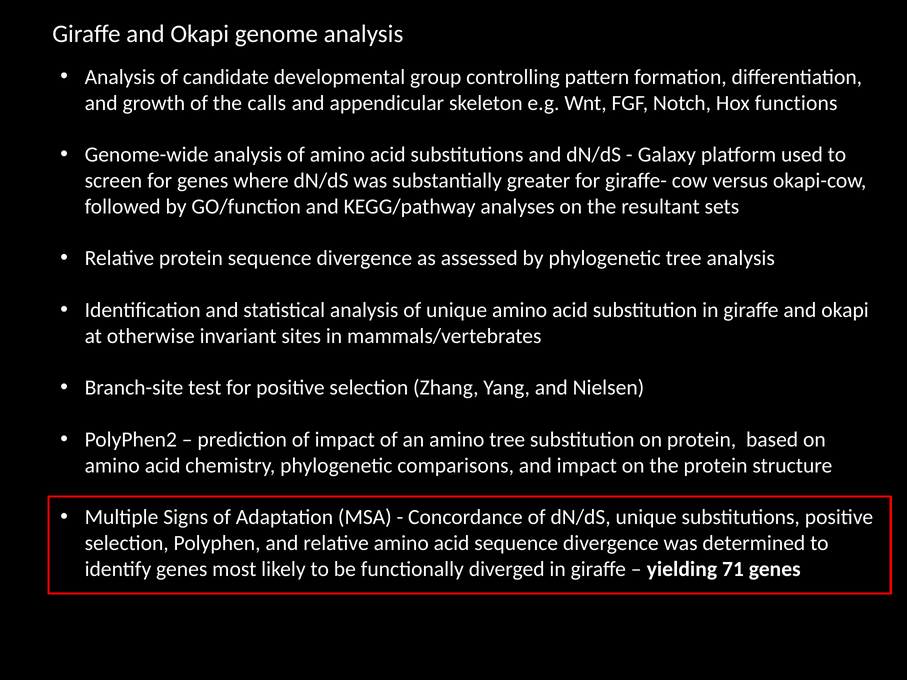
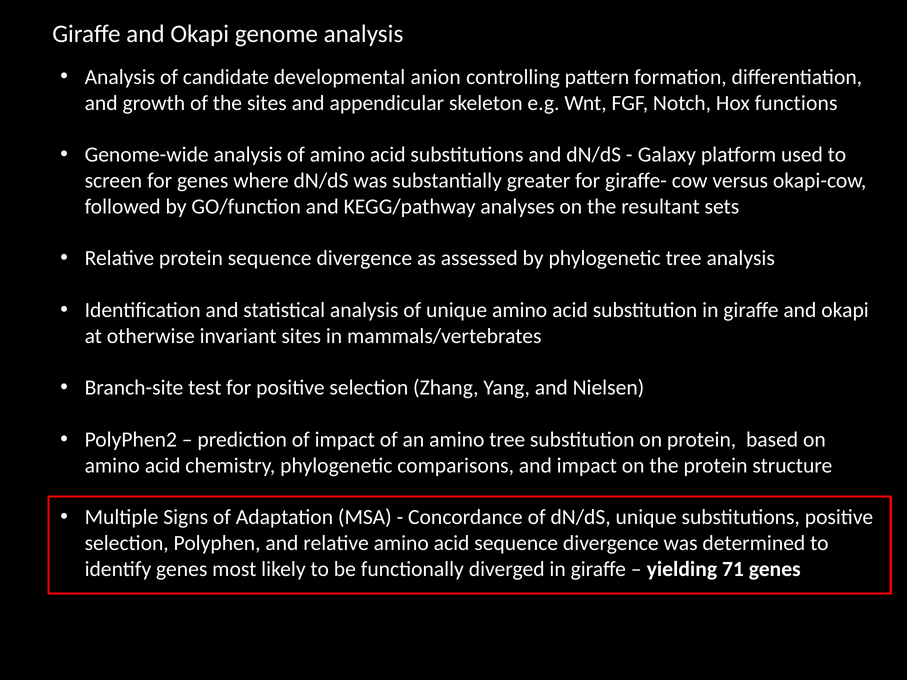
group: group -> anion (436, 77)
the calls: calls -> sites (267, 103)
